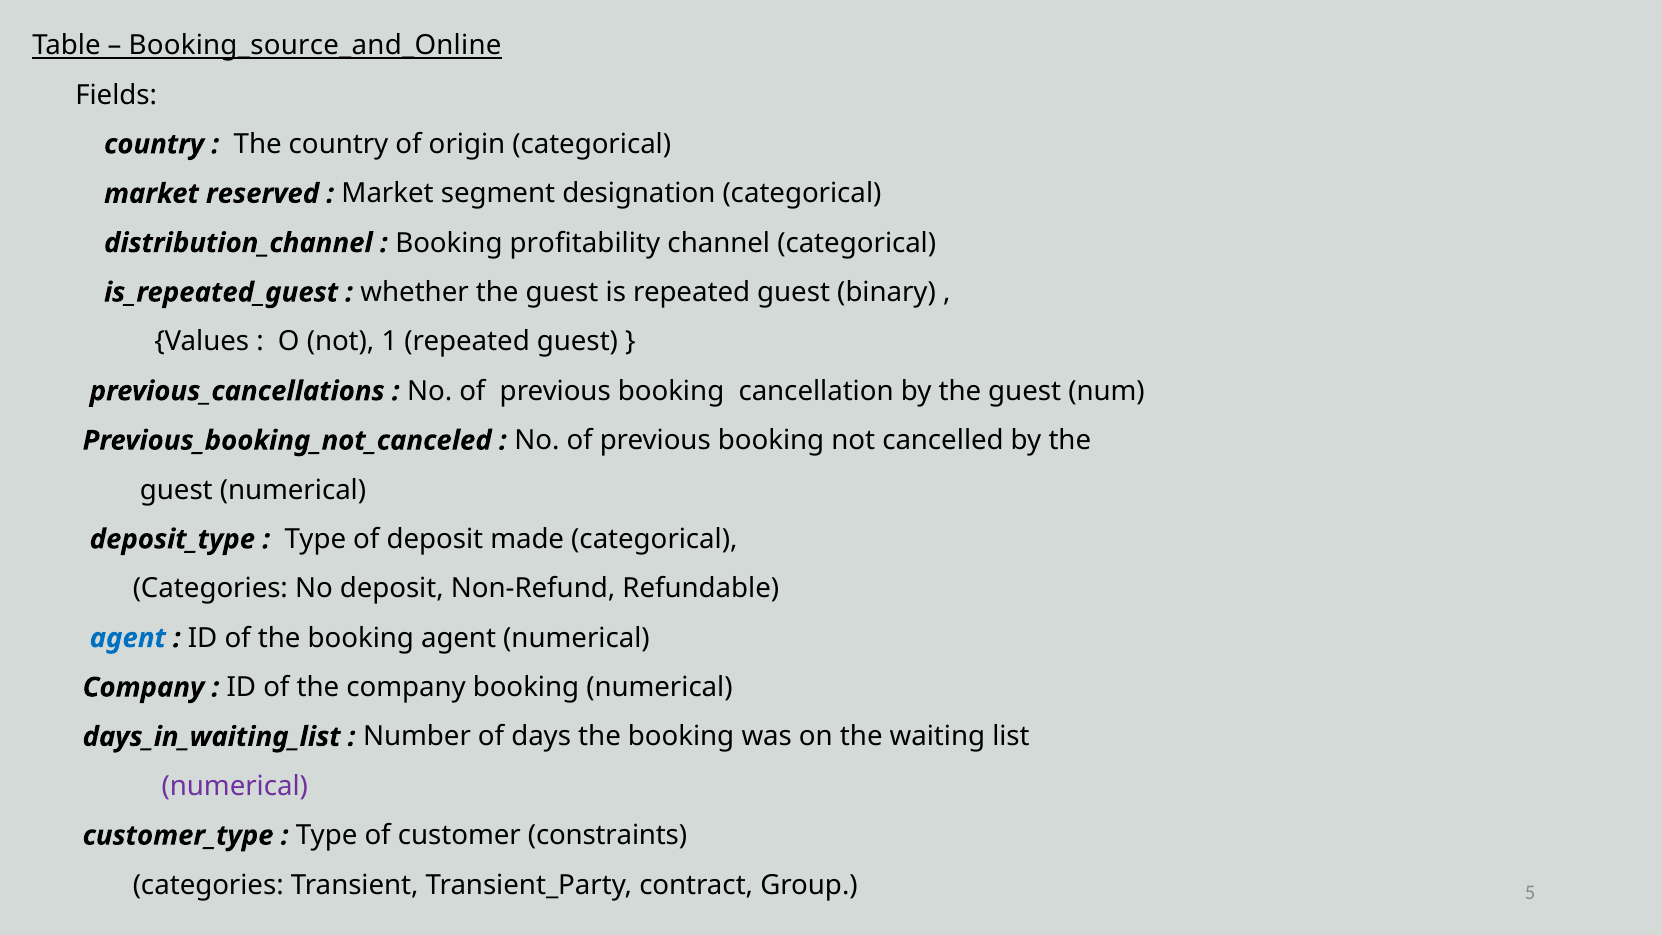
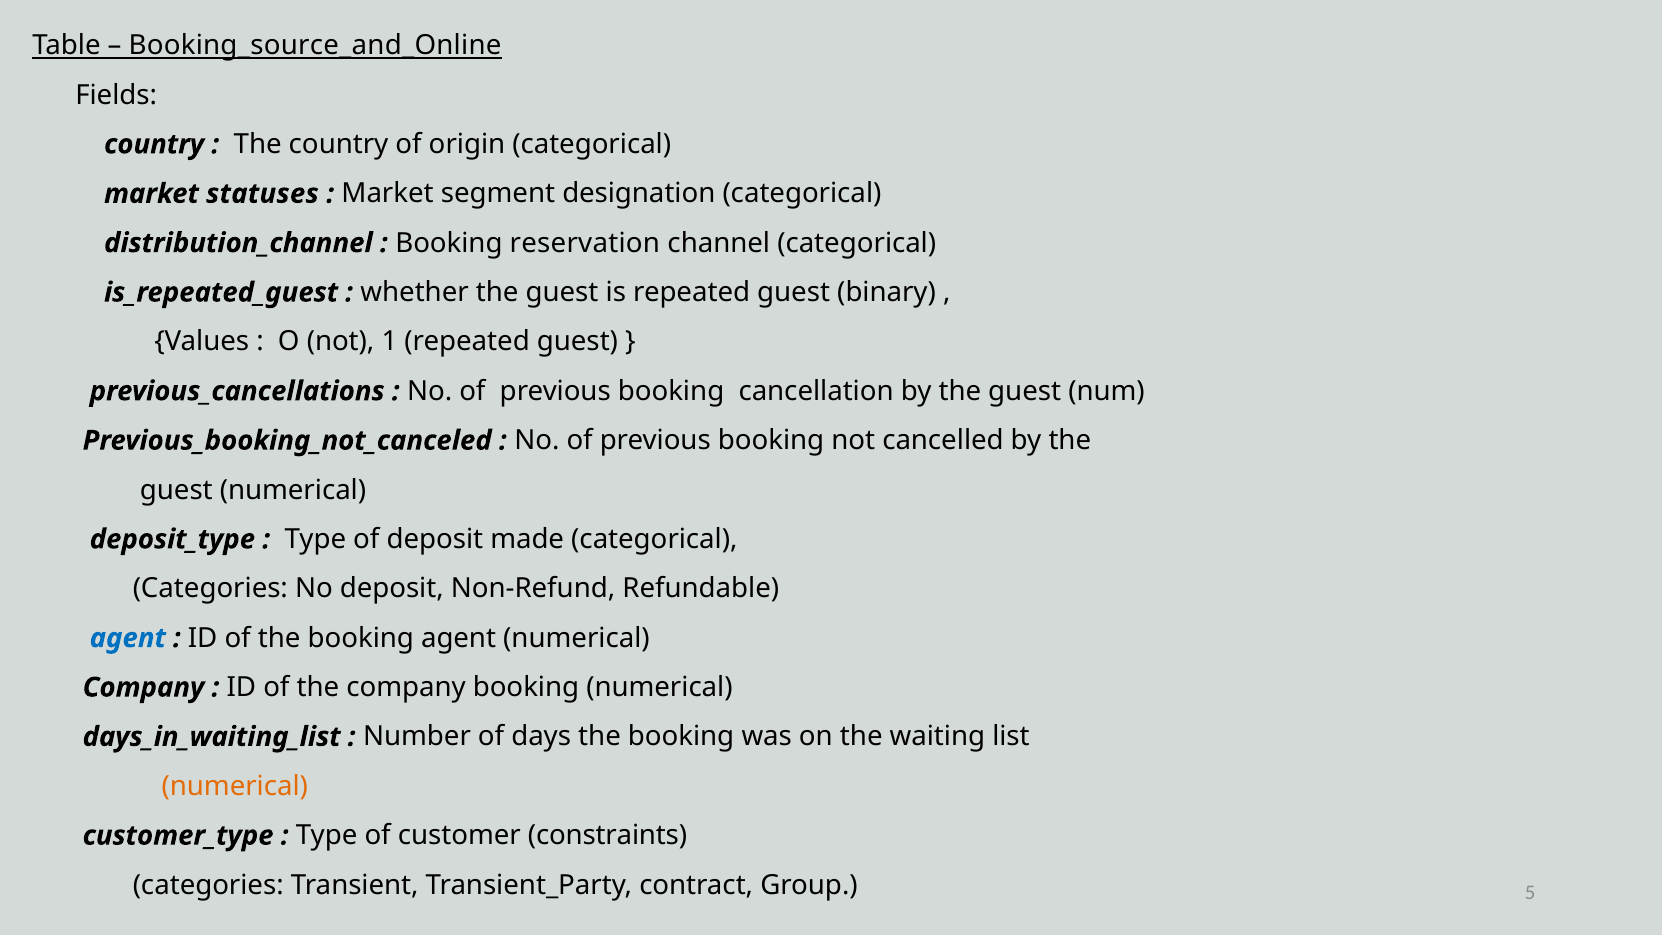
reserved: reserved -> statuses (262, 194)
profitability: profitability -> reservation (585, 243)
numerical colour: purple -> orange (235, 786)
